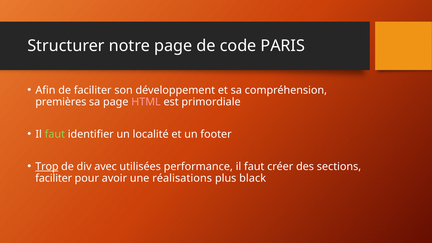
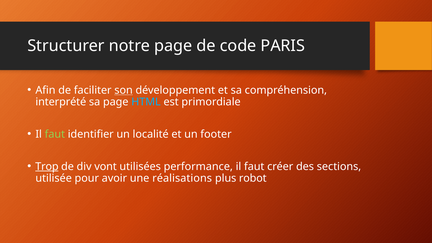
son underline: none -> present (124, 90)
premières: premières -> interprété (61, 102)
HTML colour: pink -> light blue (146, 102)
avec: avec -> vont (106, 166)
faciliter: faciliter -> utilisée (54, 178)
black: black -> robot (253, 178)
